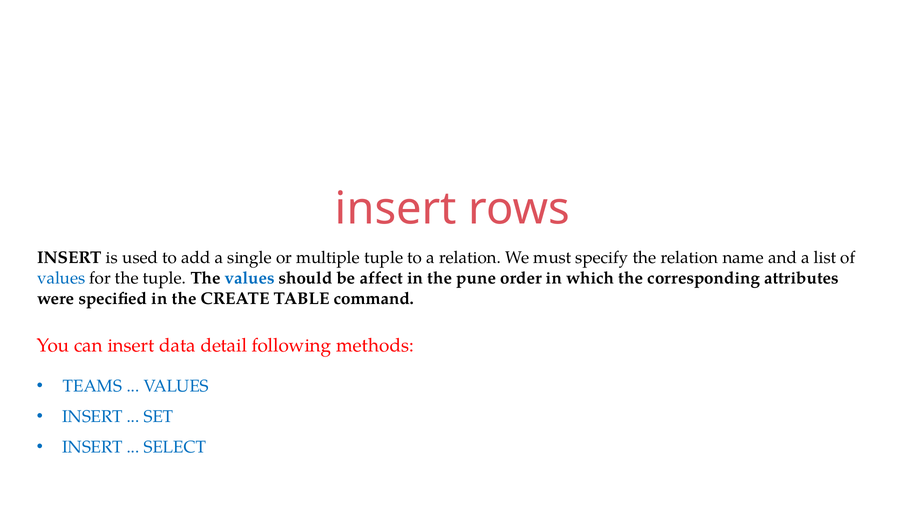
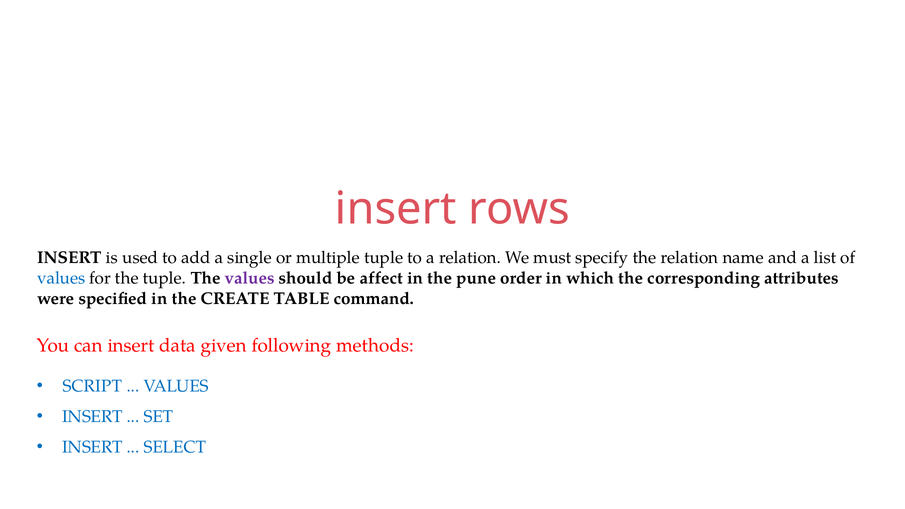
values colour: blue -> purple (250, 278)
detail: detail -> given (224, 345)
TEAMS: TEAMS -> SCRIPT (92, 386)
